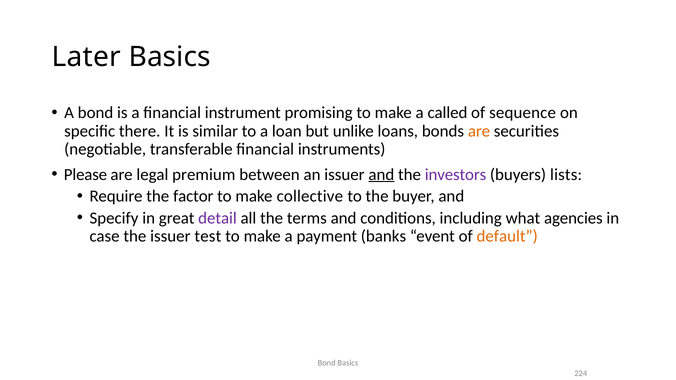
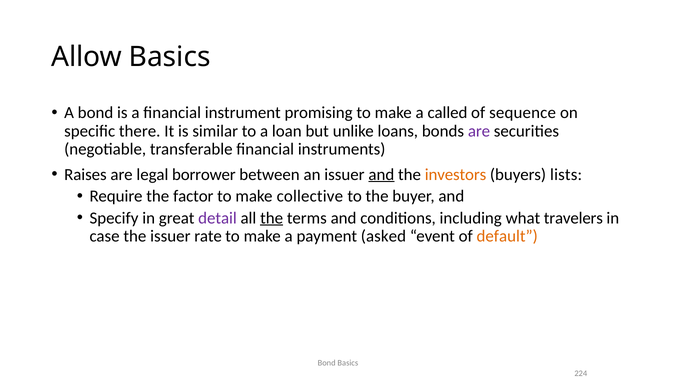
Later: Later -> Allow (87, 57)
are colour: orange -> purple (479, 131)
Please: Please -> Raises (85, 175)
premium: premium -> borrower (204, 175)
investors colour: purple -> orange (456, 175)
the underline: none -> present (272, 218)
agencies: agencies -> travelers (573, 218)
test: test -> rate (208, 236)
banks: banks -> asked (383, 236)
